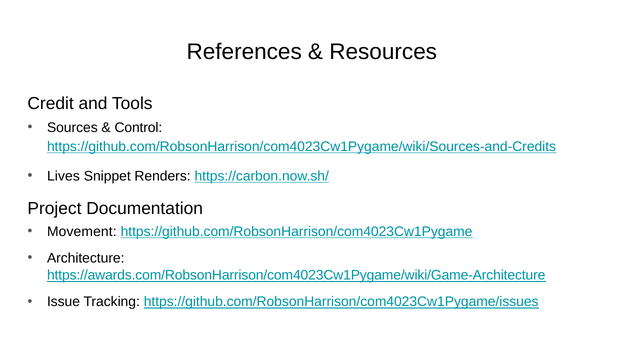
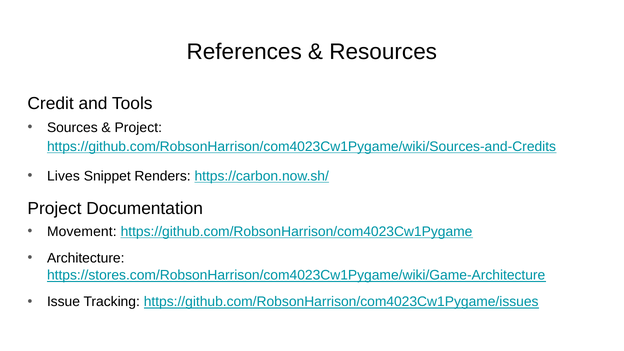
Control: Control -> Project (138, 127)
https://awards.com/RobsonHarrison/com4023Cw1Pygame/wiki/Game-Architecture: https://awards.com/RobsonHarrison/com4023Cw1Pygame/wiki/Game-Architecture -> https://stores.com/RobsonHarrison/com4023Cw1Pygame/wiki/Game-Architecture (296, 275)
